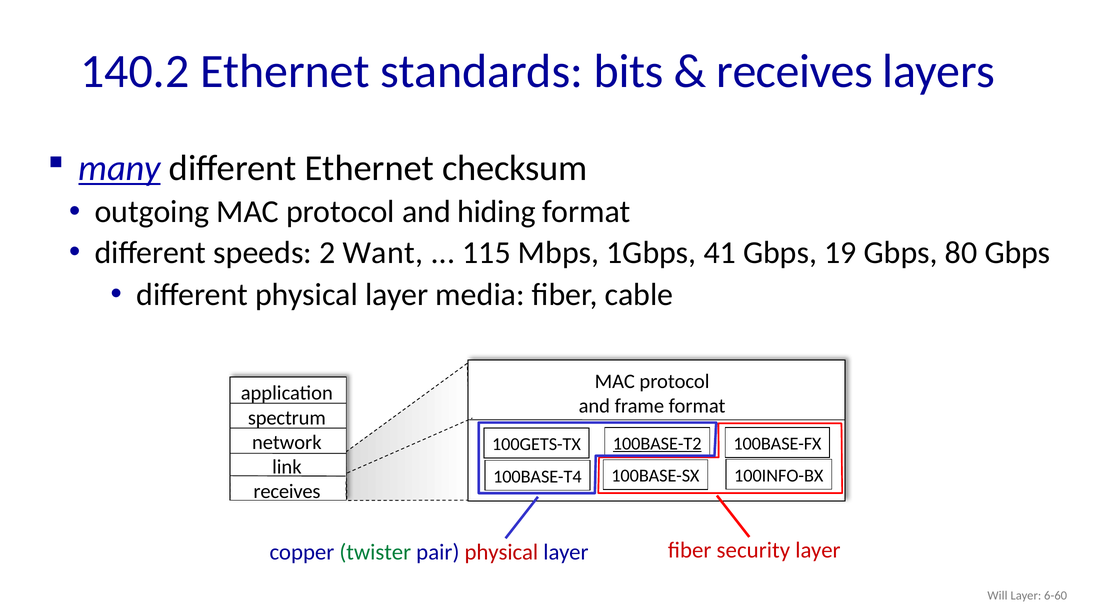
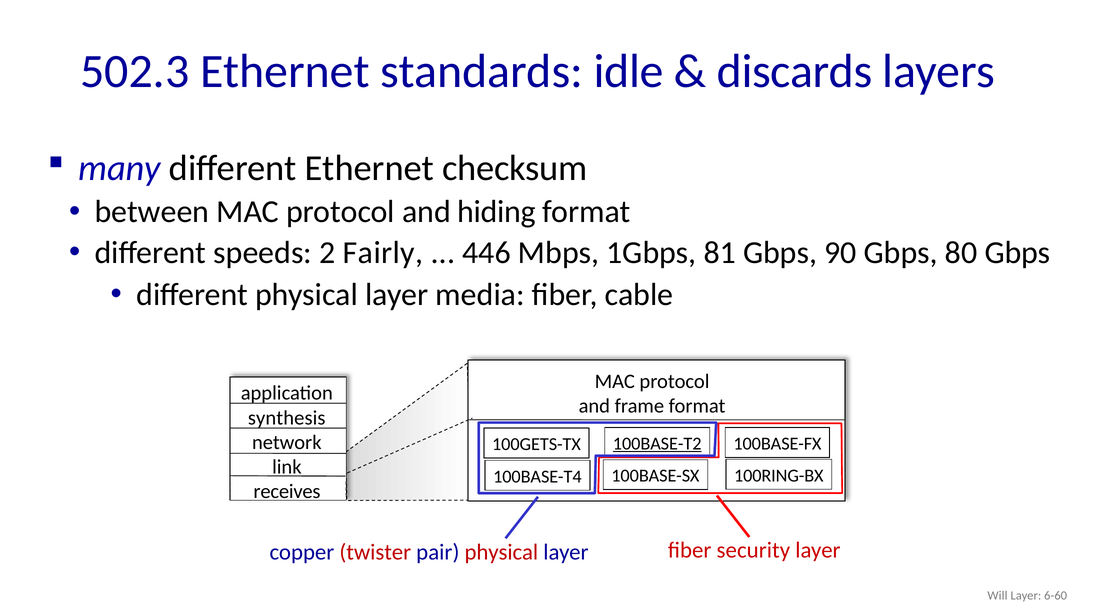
140.2: 140.2 -> 502.3 (135, 71)
bits: bits -> idle (629, 71)
receives: receives -> discards (795, 71)
many underline: present -> none (120, 169)
outgoing: outgoing -> between (152, 212)
Want: Want -> Fairly (383, 253)
115: 115 -> 446 (486, 253)
41: 41 -> 81 (720, 253)
19: 19 -> 90 (840, 253)
spectrum: spectrum -> synthesis (287, 418)
100INFO-BX: 100INFO-BX -> 100RING-BX (779, 476)
twister colour: green -> red (375, 553)
